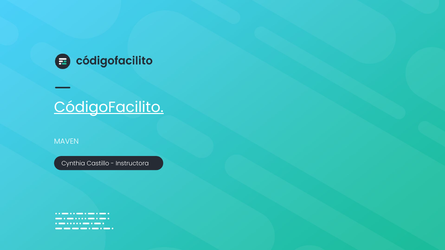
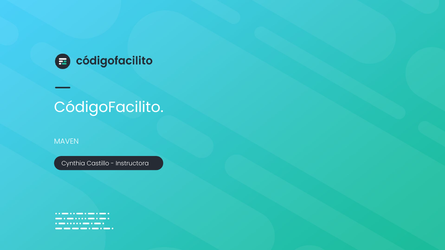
CódigoFacilito underline: present -> none (109, 107)
